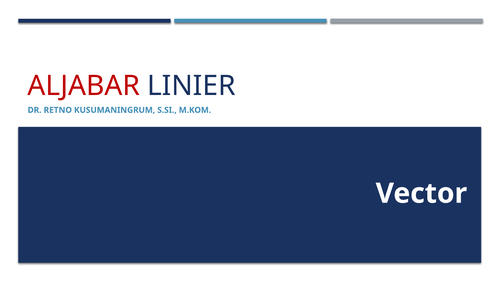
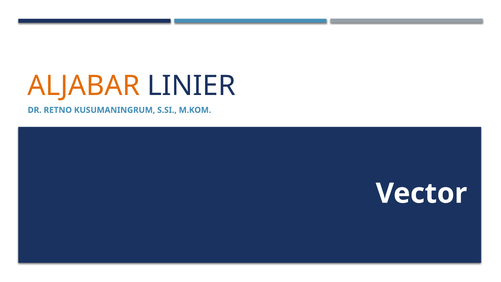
ALJABAR colour: red -> orange (84, 86)
